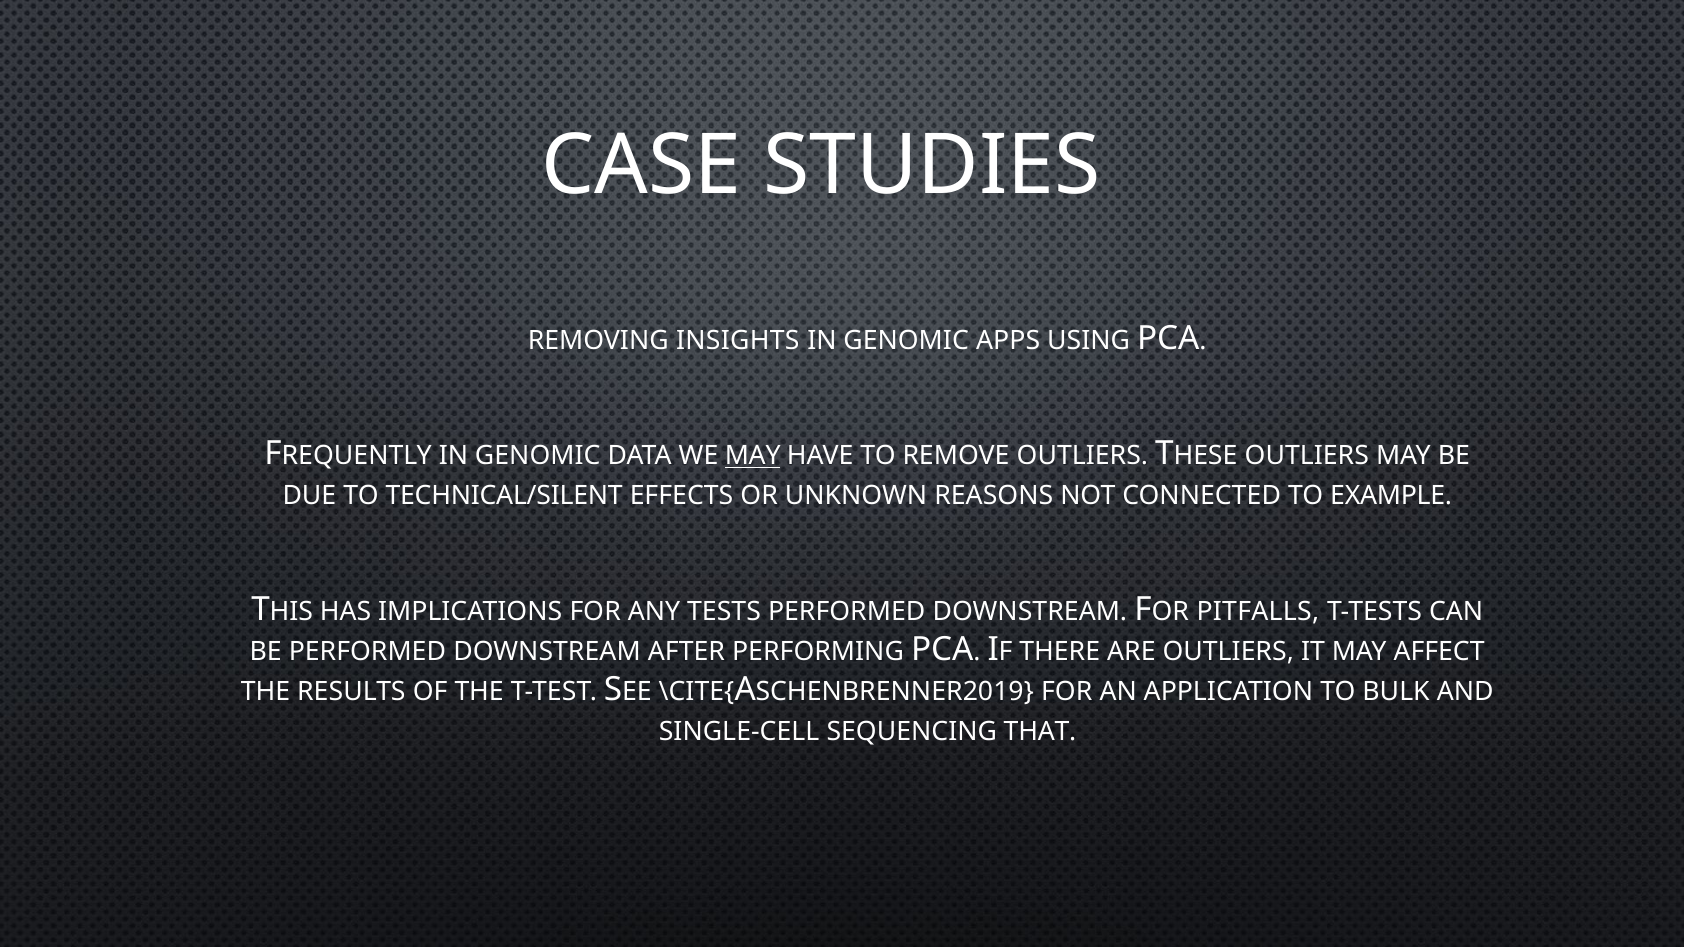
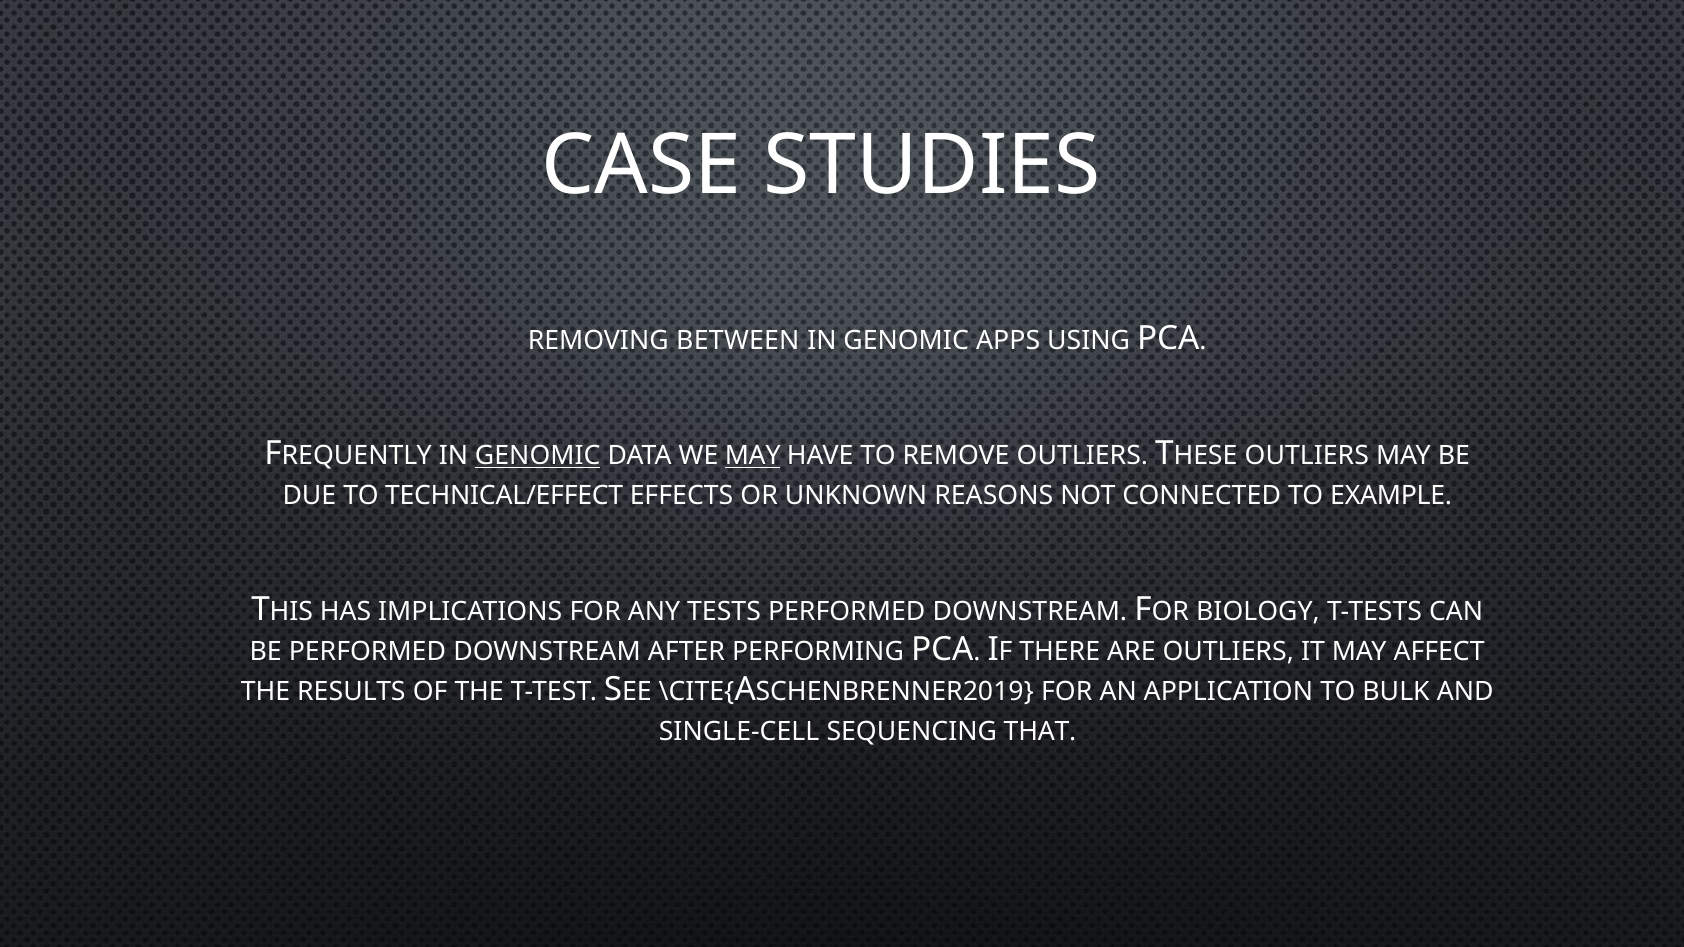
INSIGHTS: INSIGHTS -> BETWEEN (738, 340)
GENOMIC underline: none -> present (538, 456)
TECHNICAL/SILENT: TECHNICAL/SILENT -> TECHNICAL/EFFECT (504, 496)
PITFALLS: PITFALLS -> BIOLOGY (1258, 612)
